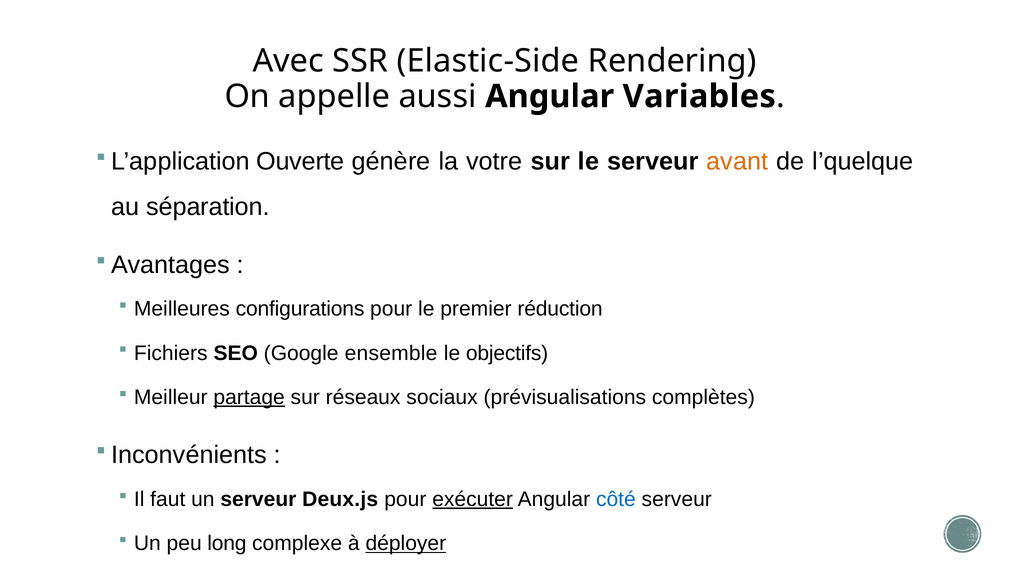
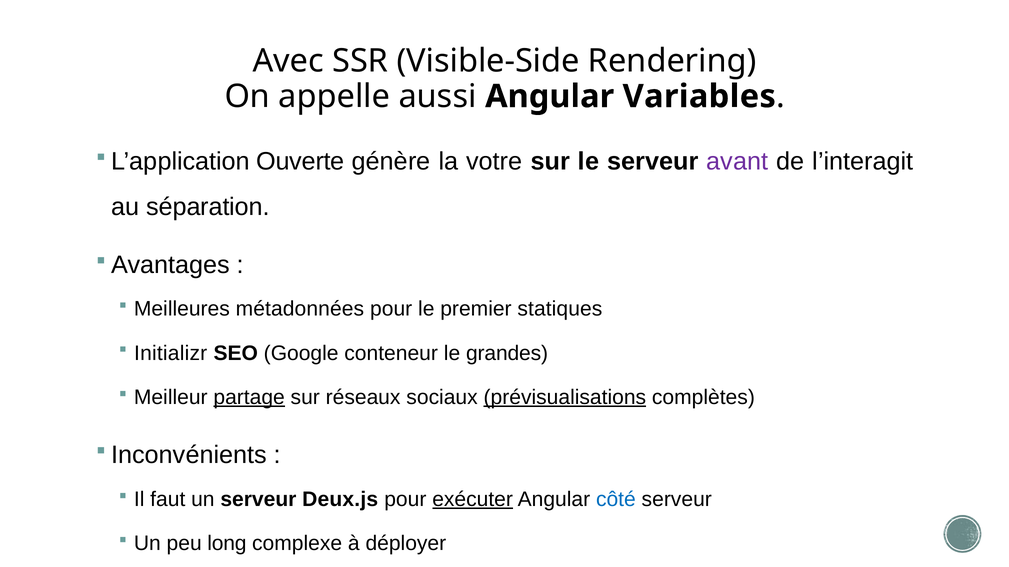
Elastic-Side: Elastic-Side -> Visible-Side (488, 61)
avant colour: orange -> purple (737, 162)
l’quelque: l’quelque -> l’interagit (863, 162)
configurations: configurations -> métadonnées (300, 309)
réduction: réduction -> statiques (560, 309)
Fichiers: Fichiers -> Initializr (171, 353)
ensemble: ensemble -> conteneur (391, 353)
objectifs: objectifs -> grandes (507, 353)
prévisualisations underline: none -> present (565, 398)
déployer underline: present -> none (406, 544)
